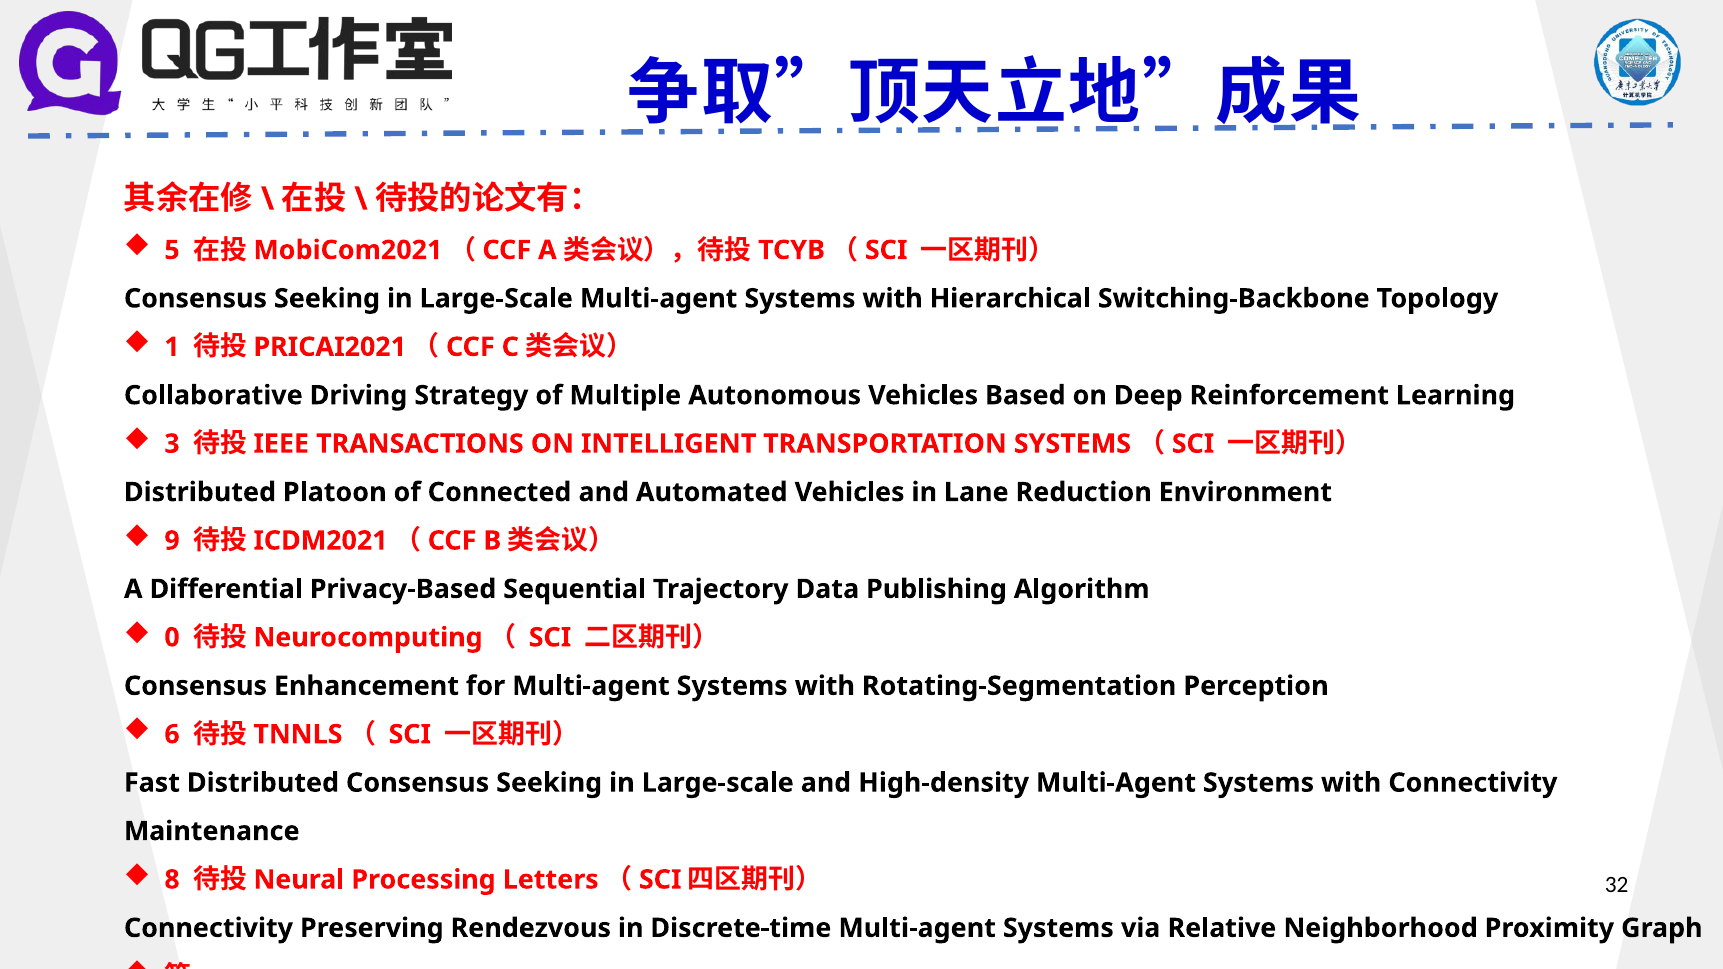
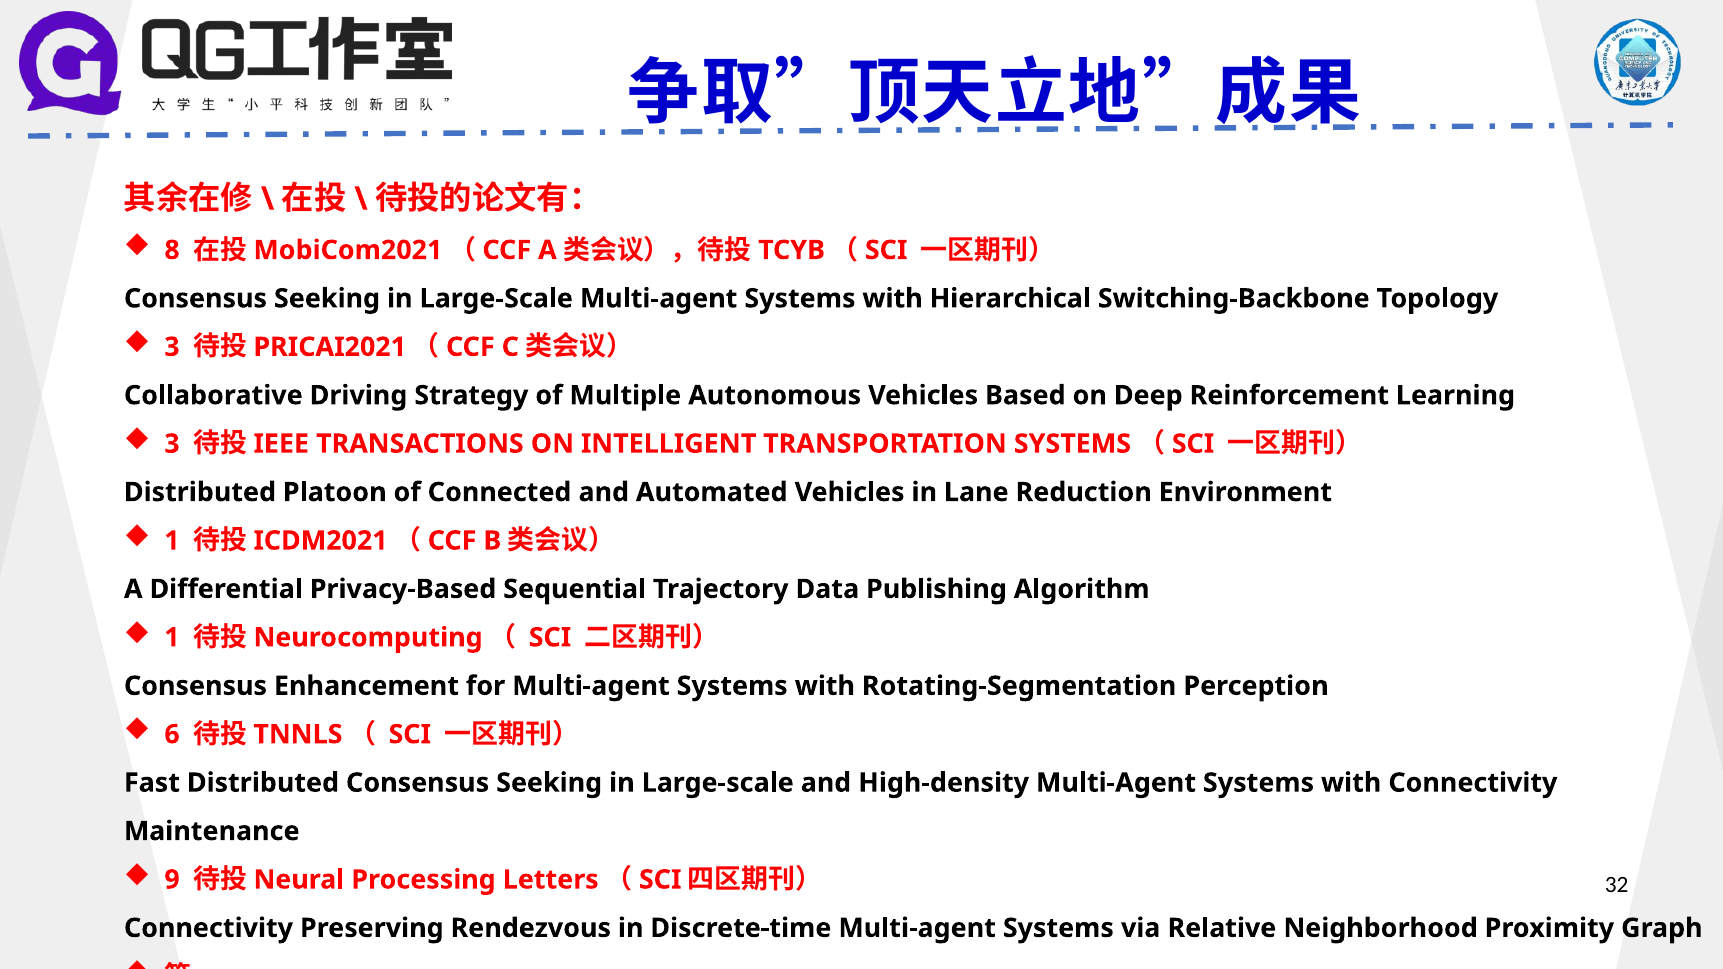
5: 5 -> 8 (172, 250)
1: 1 -> 3 (172, 347)
9: 9 -> 1 (172, 541)
0: 0 -> 1 (172, 638)
8: 8 -> 9 (172, 880)
